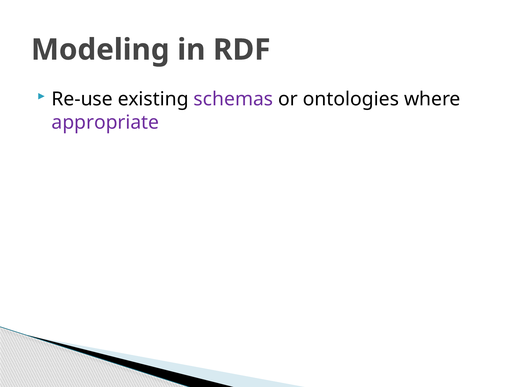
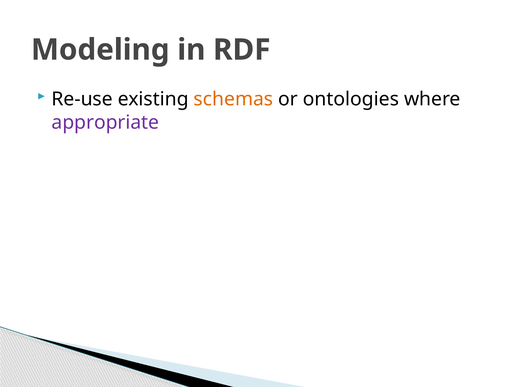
schemas colour: purple -> orange (233, 99)
